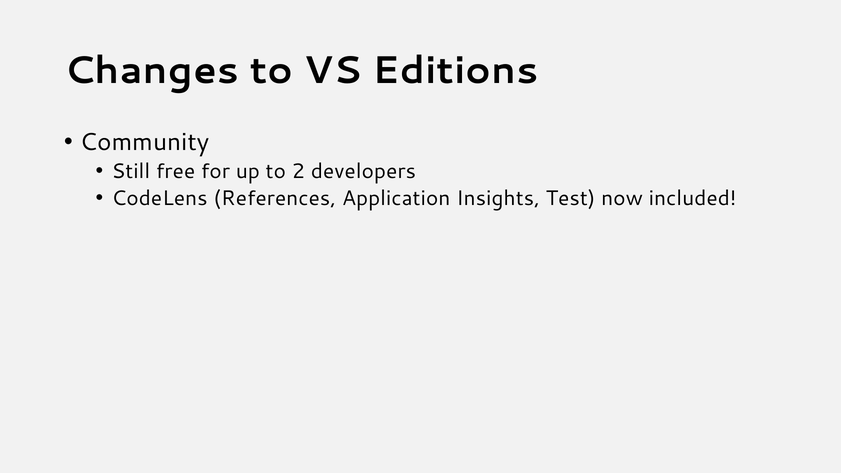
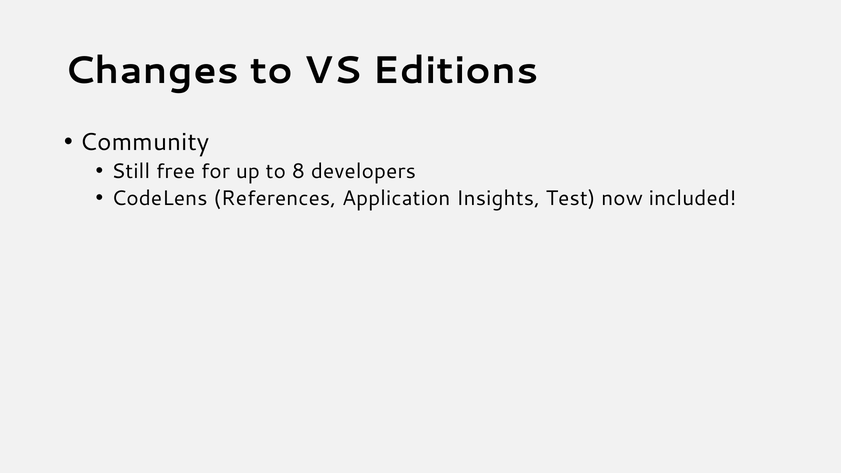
2: 2 -> 8 (298, 171)
